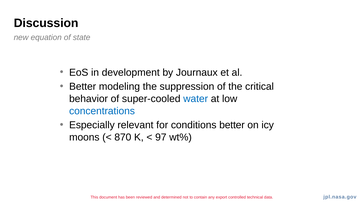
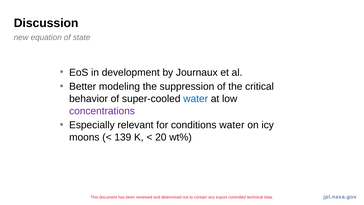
concentrations colour: blue -> purple (102, 111)
conditions better: better -> water (232, 125)
870: 870 -> 139 (123, 137)
97: 97 -> 20 (161, 137)
